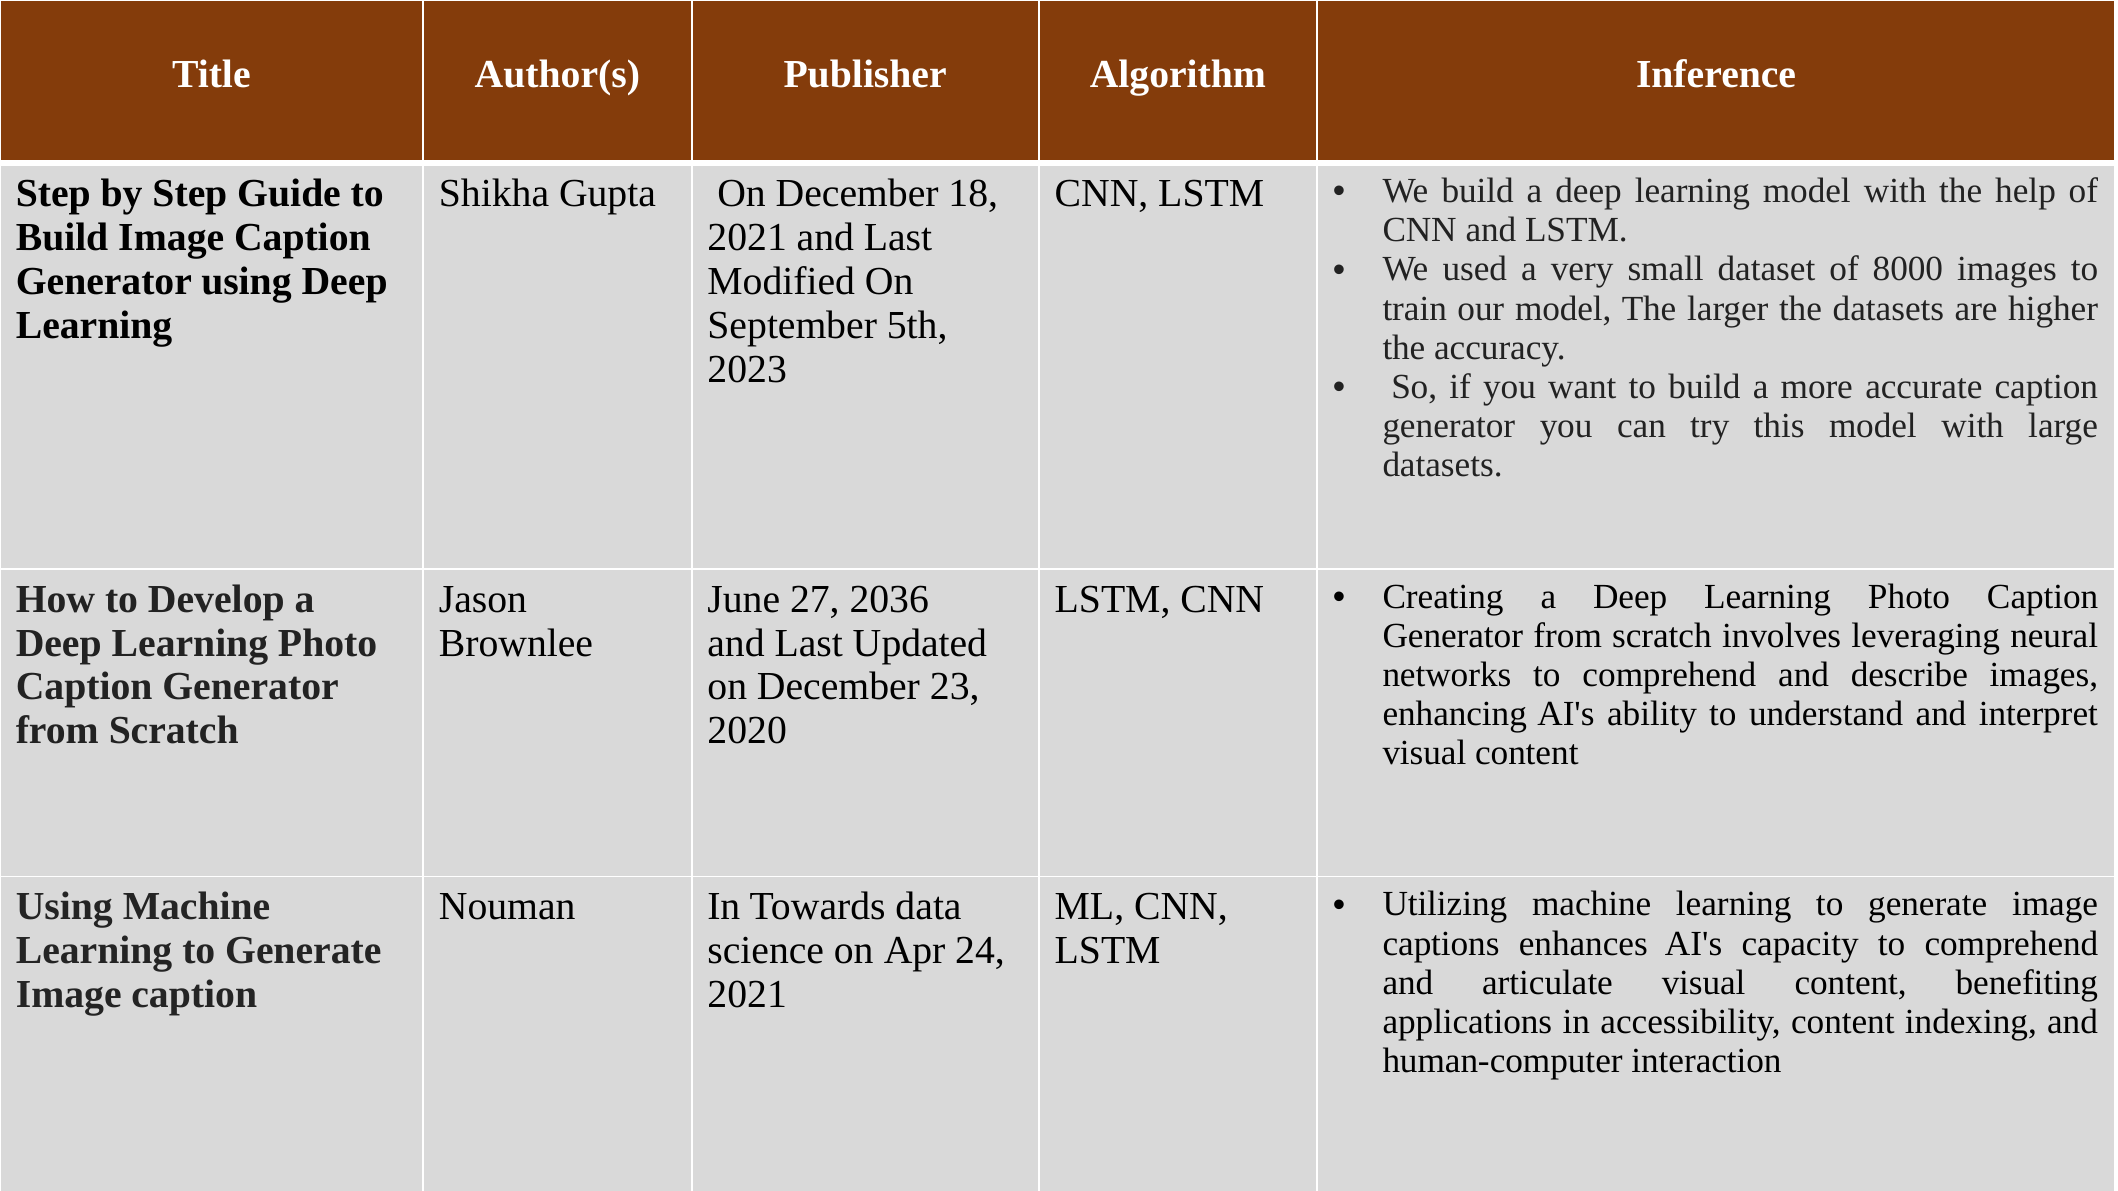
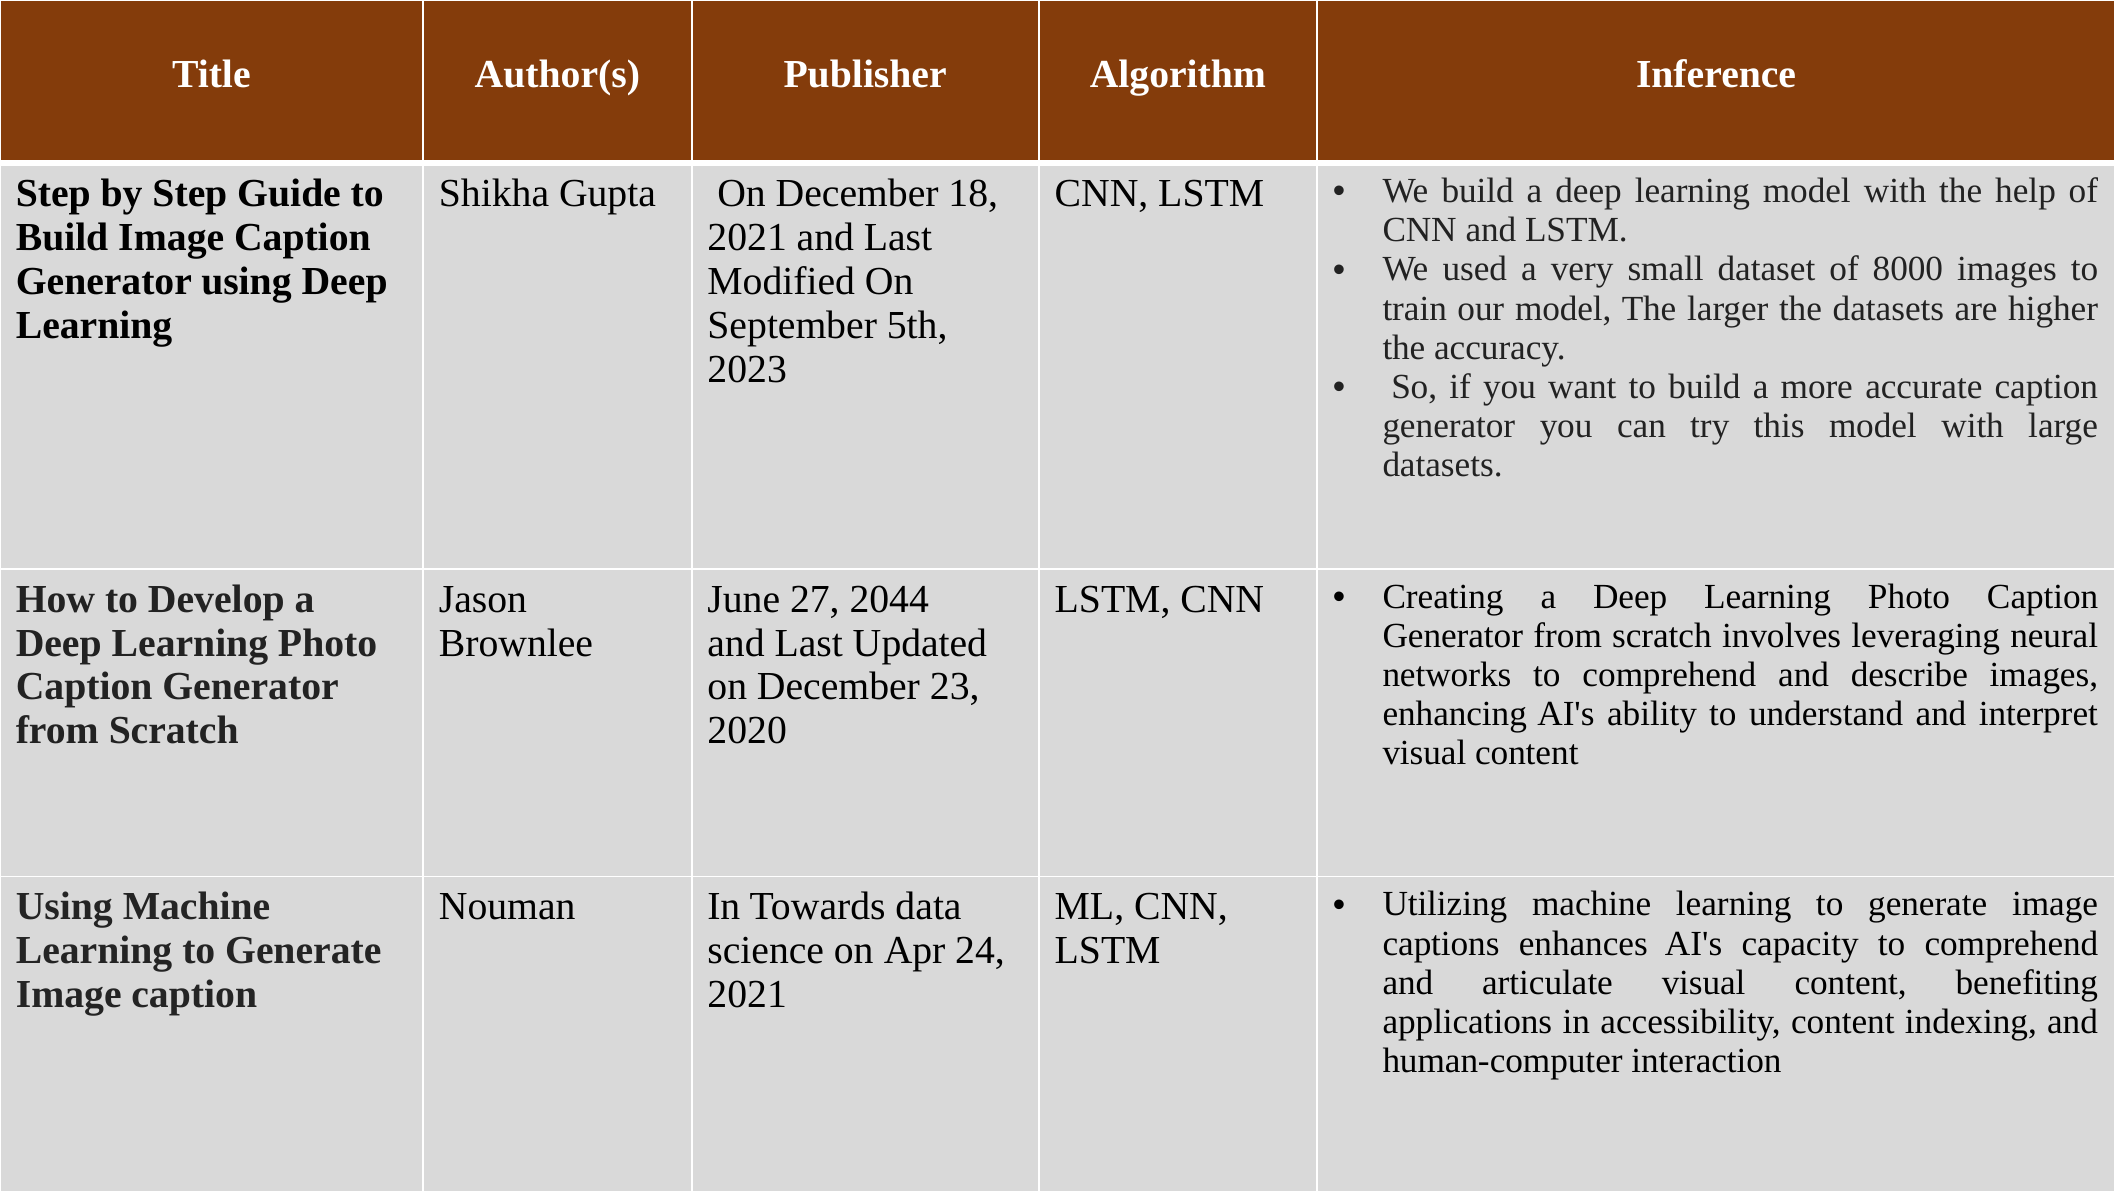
2036: 2036 -> 2044 (889, 599)
